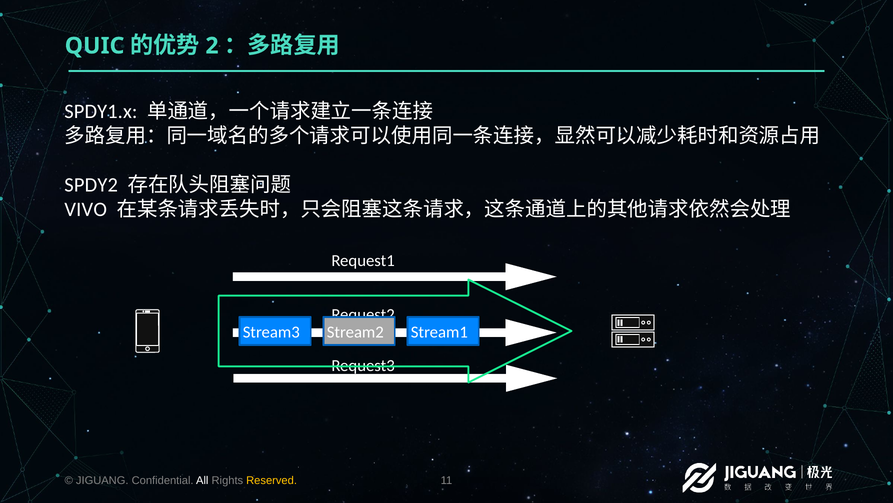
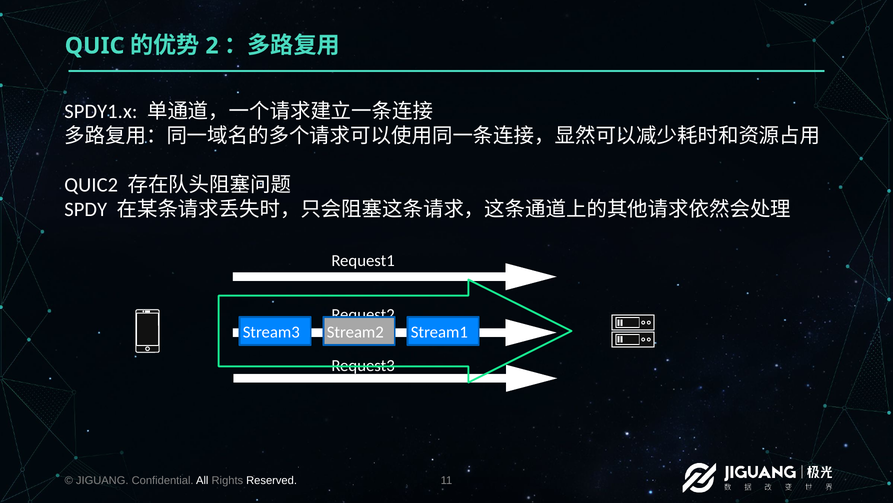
SPDY2: SPDY2 -> QUIC2 (91, 185)
VIVO: VIVO -> SPDY (86, 209)
Reserved colour: yellow -> white (272, 480)
